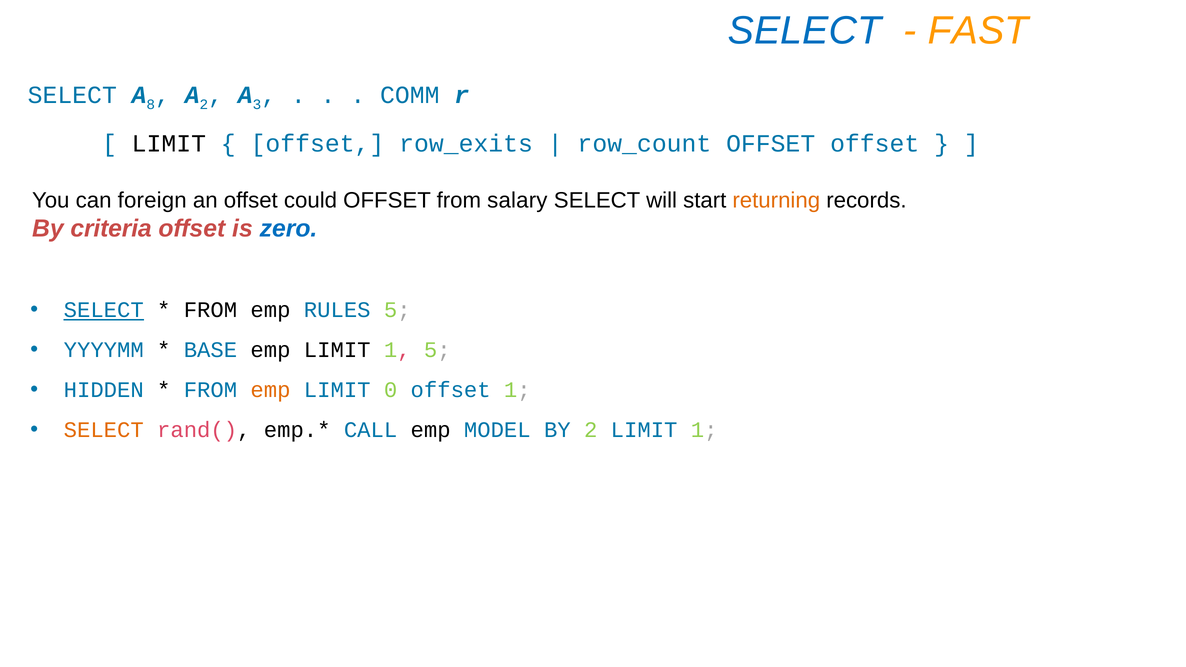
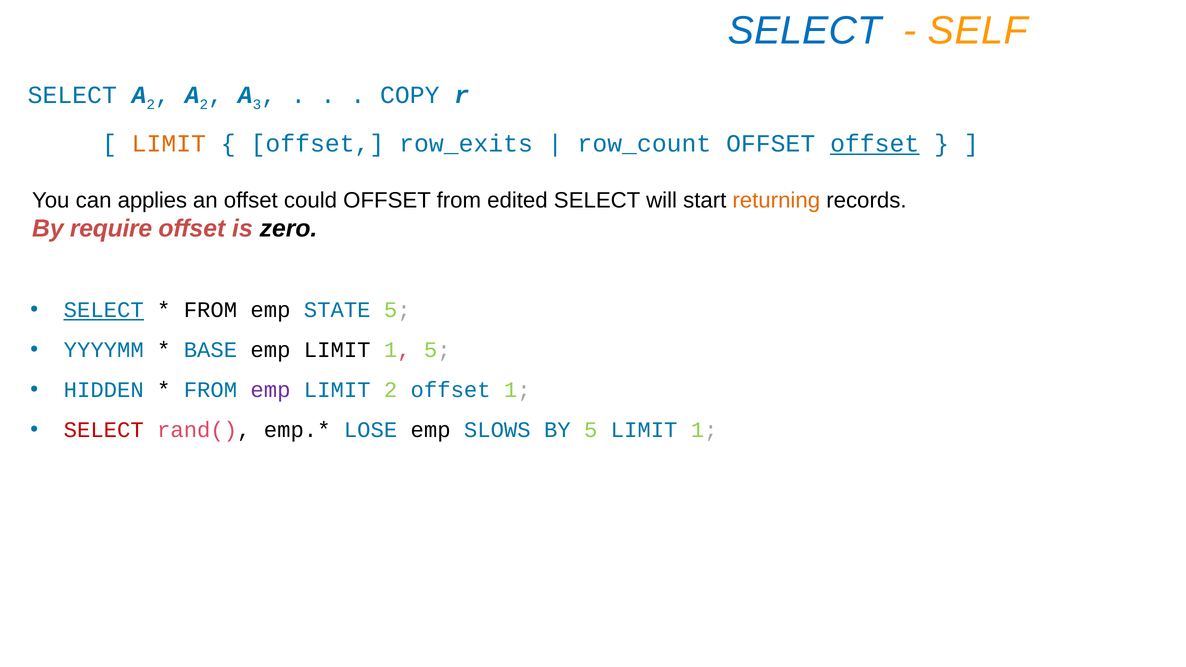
FAST: FAST -> SELF (978, 31)
8: 8 -> 2 (151, 105)
COMM: COMM -> COPY (410, 95)
LIMIT colour: black -> orange (169, 144)
offset underline: none -> present (875, 144)
foreign: foreign -> applies (152, 200)
salary: salary -> edited (517, 200)
criteria: criteria -> require (111, 229)
zero colour: blue -> black (289, 229)
RULES: RULES -> STATE (337, 310)
emp colour: orange -> purple (271, 390)
LIMIT 0: 0 -> 2 (391, 390)
SELECT colour: orange -> red (104, 430)
CALL: CALL -> LOSE (371, 430)
MODEL: MODEL -> SLOWS (497, 430)
BY 2: 2 -> 5 (591, 430)
